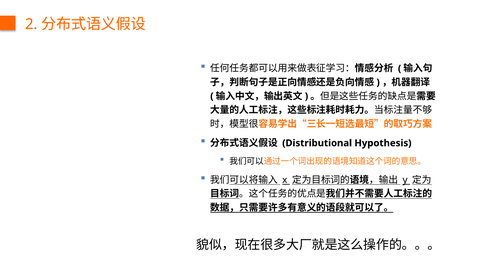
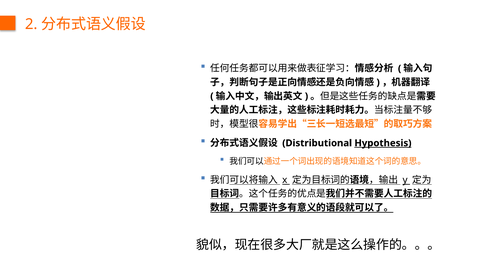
Hypothesis underline: none -> present (383, 143)
